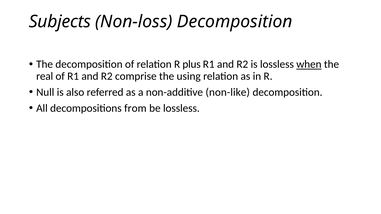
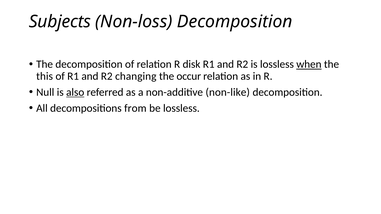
plus: plus -> disk (192, 64)
real: real -> this (45, 76)
comprise: comprise -> changing (136, 76)
using: using -> occur (189, 76)
also underline: none -> present (75, 92)
